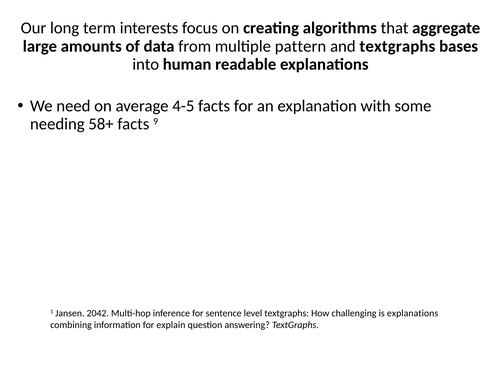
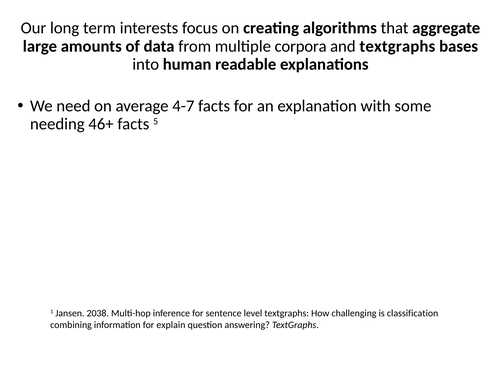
pattern: pattern -> corpora (301, 46)
4-5: 4-5 -> 4-7 (183, 106)
58+: 58+ -> 46+ (101, 124)
9: 9 -> 5 (156, 121)
2042: 2042 -> 2038 (98, 313)
is explanations: explanations -> classification (413, 313)
